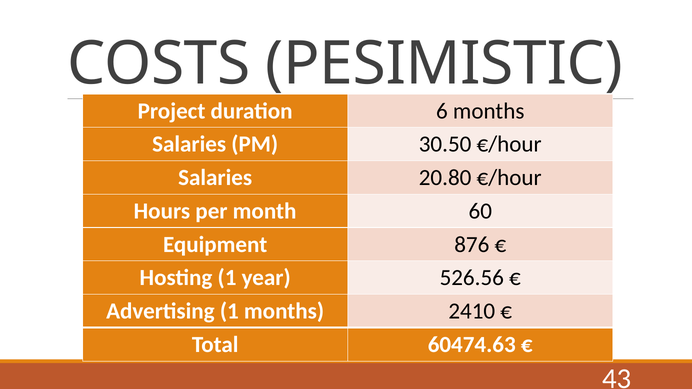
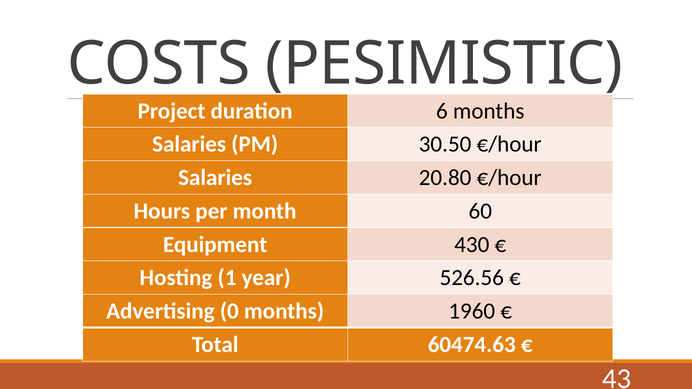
876: 876 -> 430 (472, 245)
Advertising 1: 1 -> 0 (229, 311)
2410: 2410 -> 1960 (472, 311)
